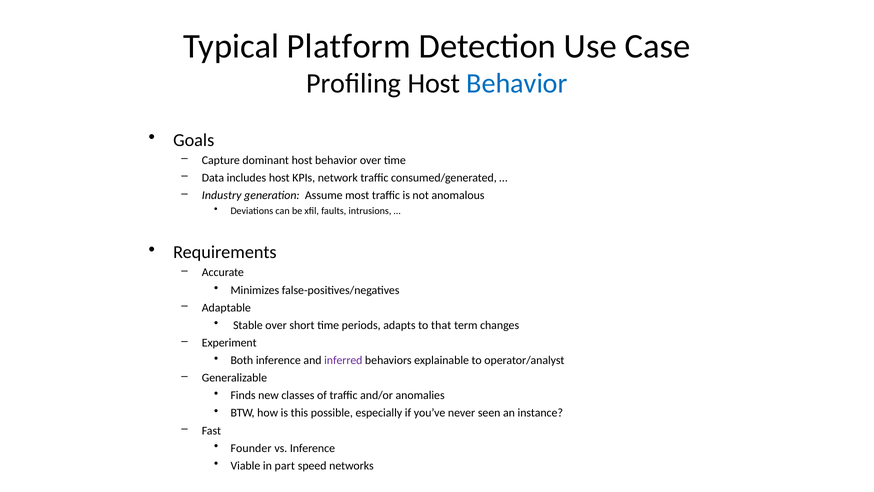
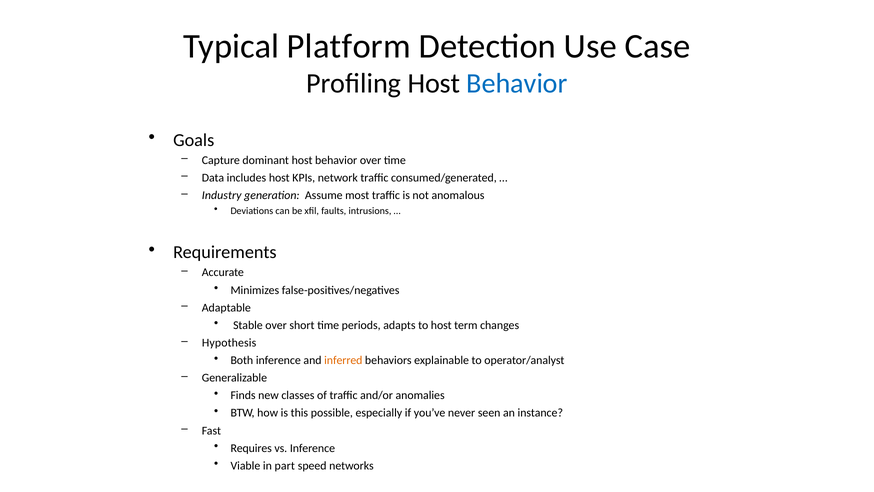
to that: that -> host (441, 325)
Experiment: Experiment -> Hypothesis (229, 343)
inferred colour: purple -> orange (343, 360)
Founder: Founder -> Requires (251, 448)
